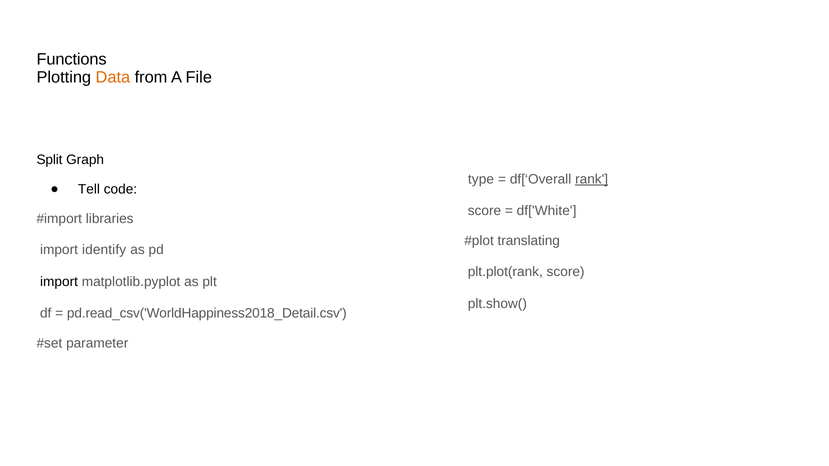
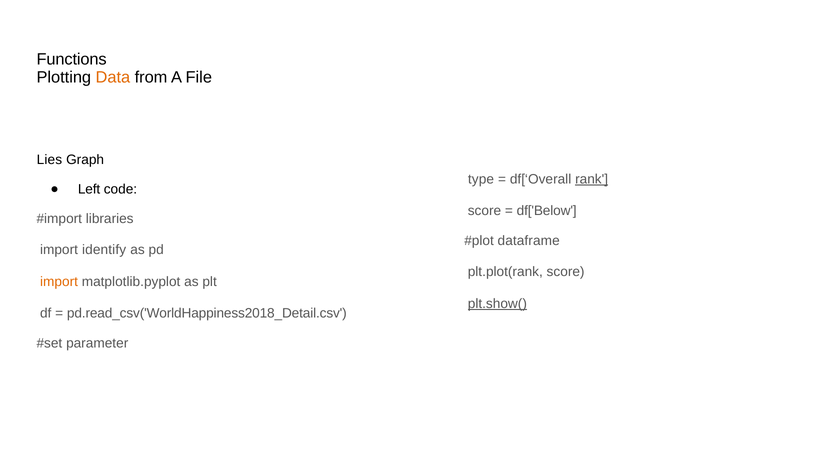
Split: Split -> Lies (49, 160)
Tell: Tell -> Left (89, 189)
df['White: df['White -> df['Below (547, 211)
translating: translating -> dataframe (529, 241)
import colour: black -> orange (59, 282)
plt.show( underline: none -> present (497, 304)
